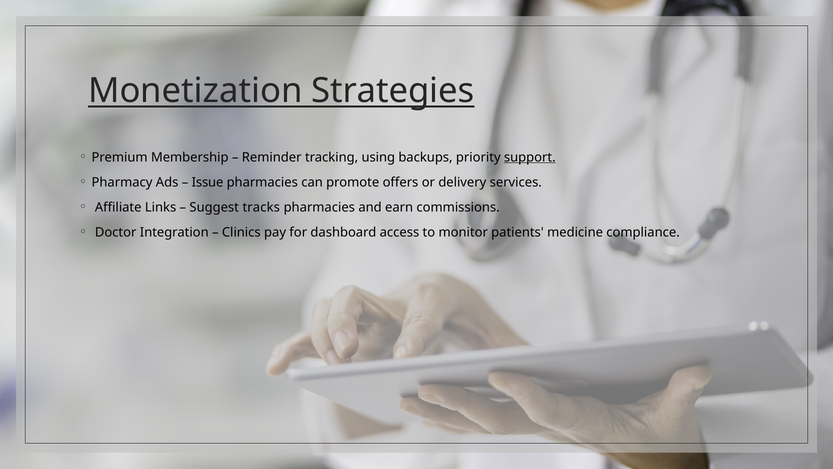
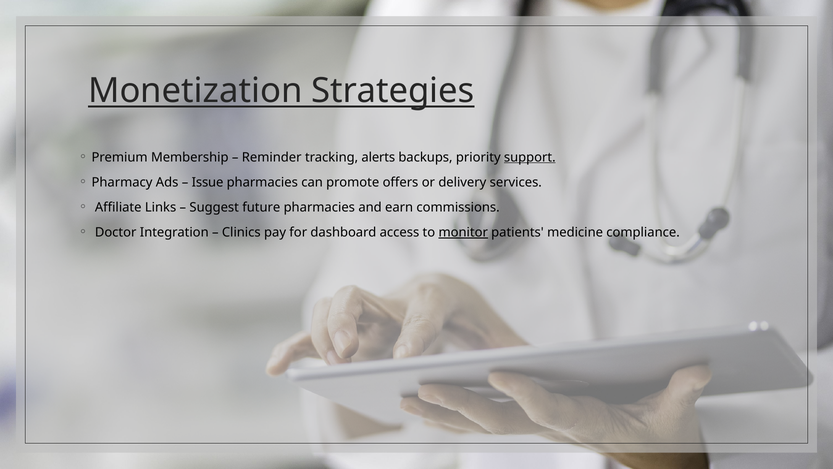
using: using -> alerts (378, 157)
tracks: tracks -> future (261, 207)
monitor underline: none -> present (463, 232)
